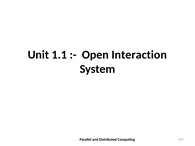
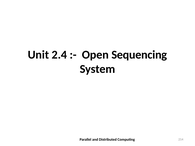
1.1: 1.1 -> 2.4 (59, 55)
Interaction: Interaction -> Sequencing (139, 55)
